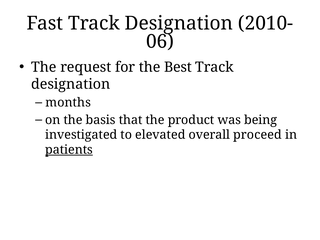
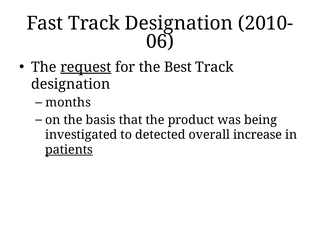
request underline: none -> present (86, 67)
elevated: elevated -> detected (160, 135)
proceed: proceed -> increase (258, 135)
